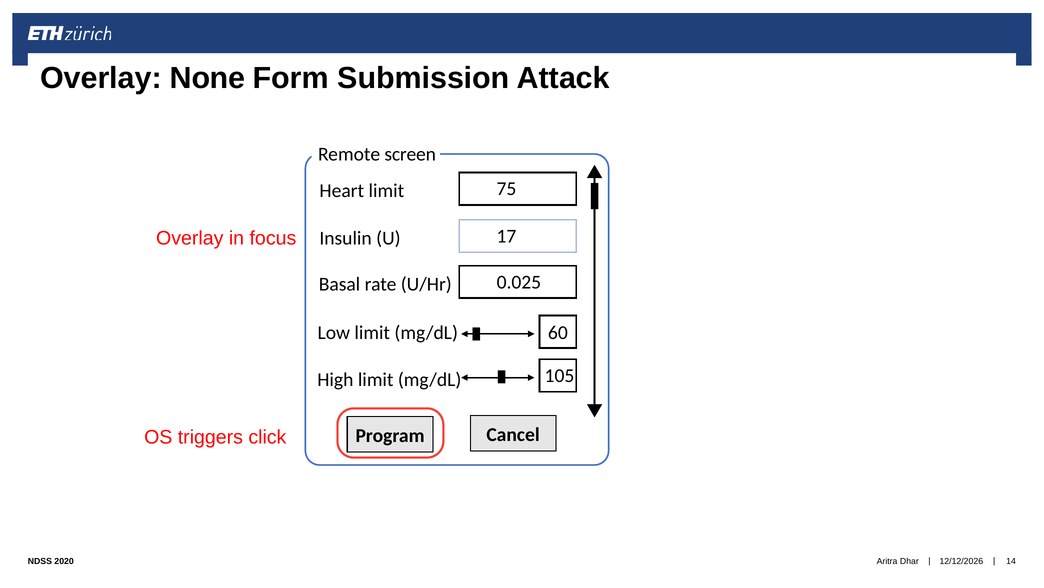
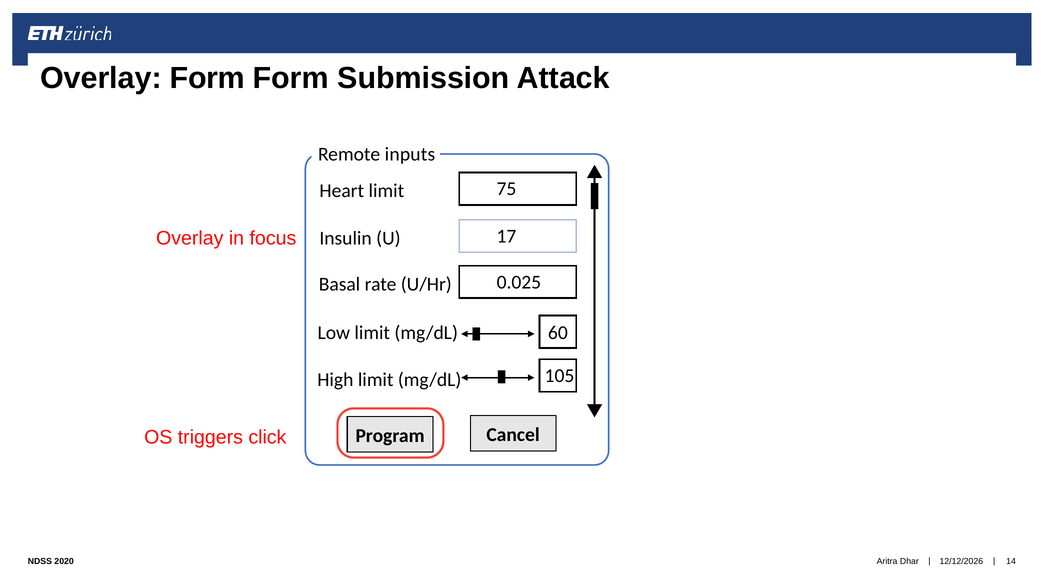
Overlay None: None -> Form (207, 78)
screen: screen -> inputs (410, 154)
